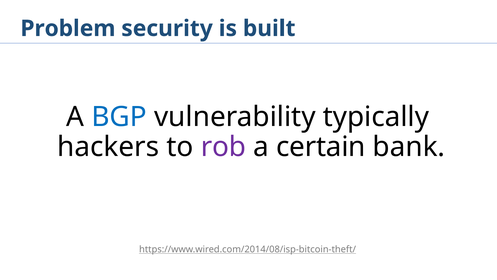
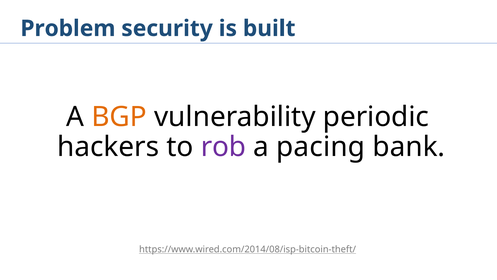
BGP colour: blue -> orange (119, 117)
typically: typically -> periodic (376, 117)
certain: certain -> pacing (321, 147)
